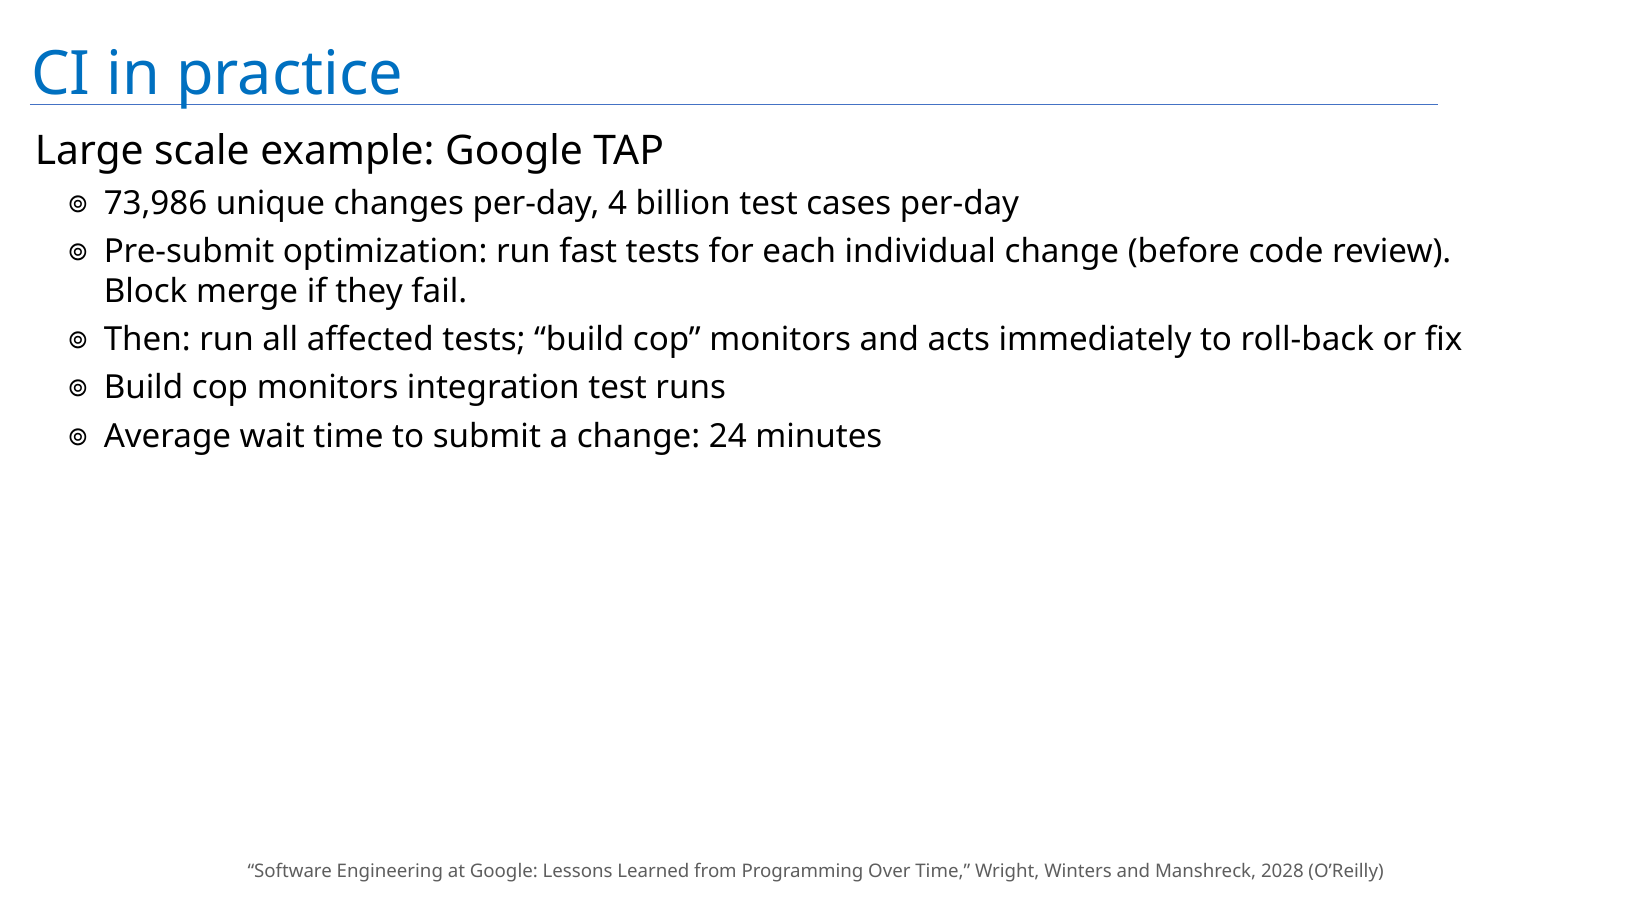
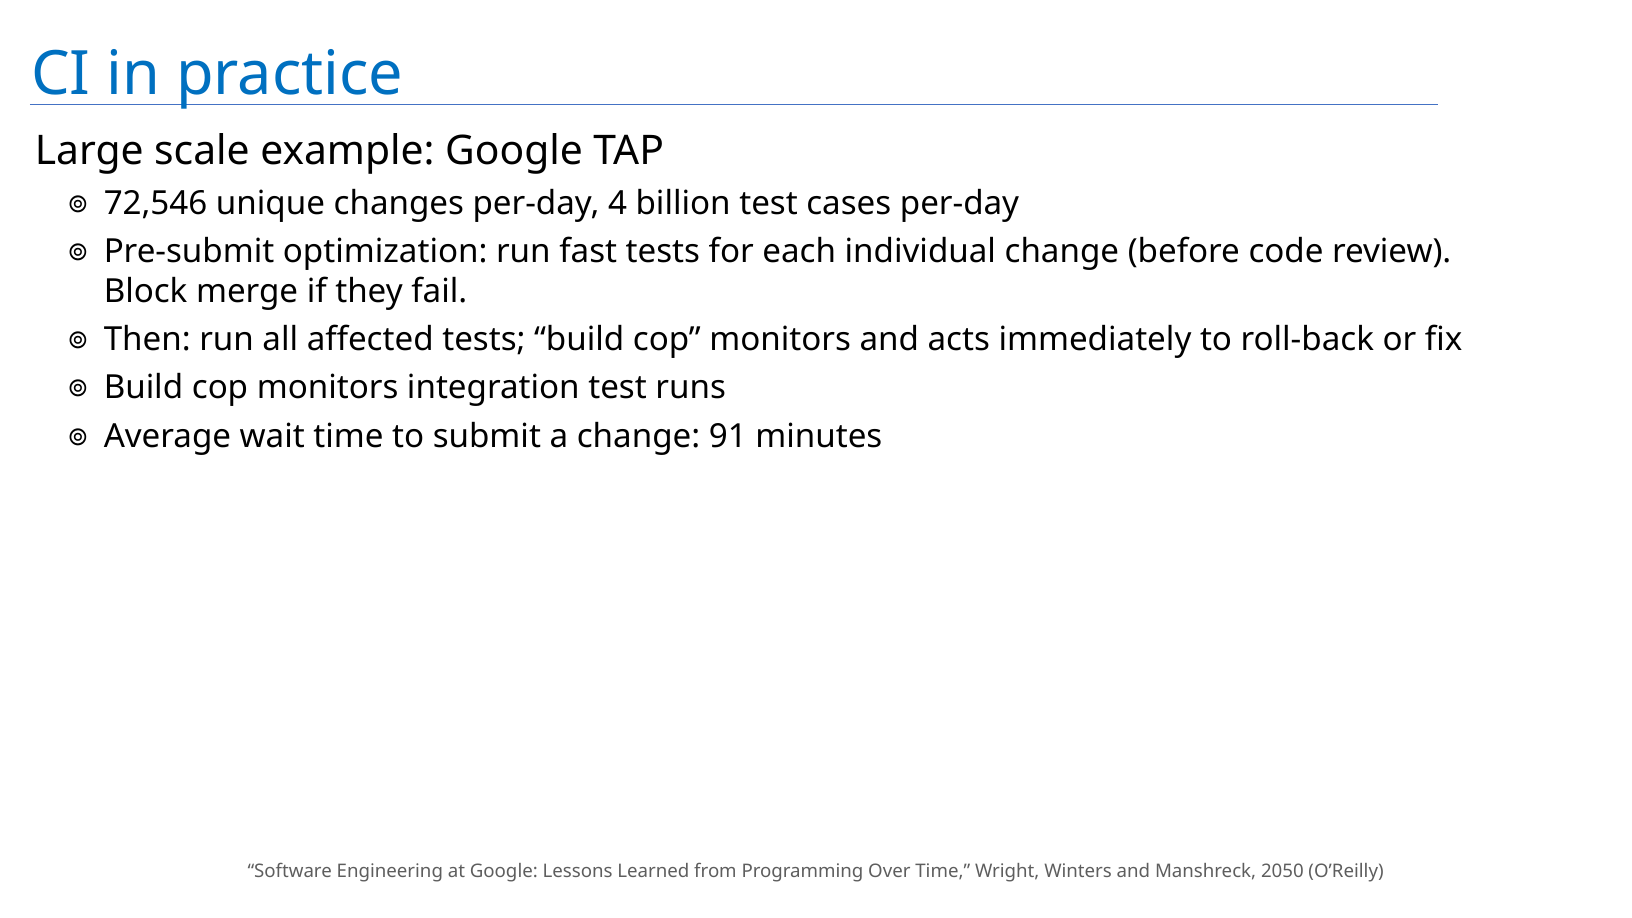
73,986: 73,986 -> 72,546 (156, 203)
24: 24 -> 91 (728, 436)
2028: 2028 -> 2050 (1282, 871)
